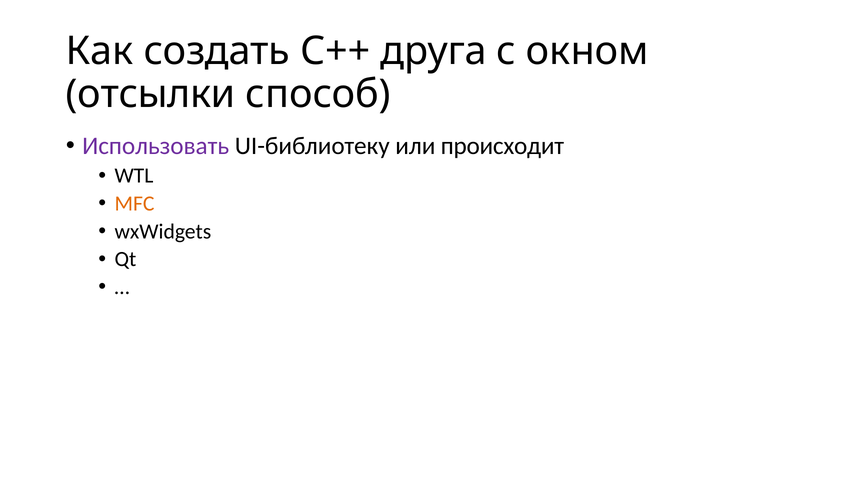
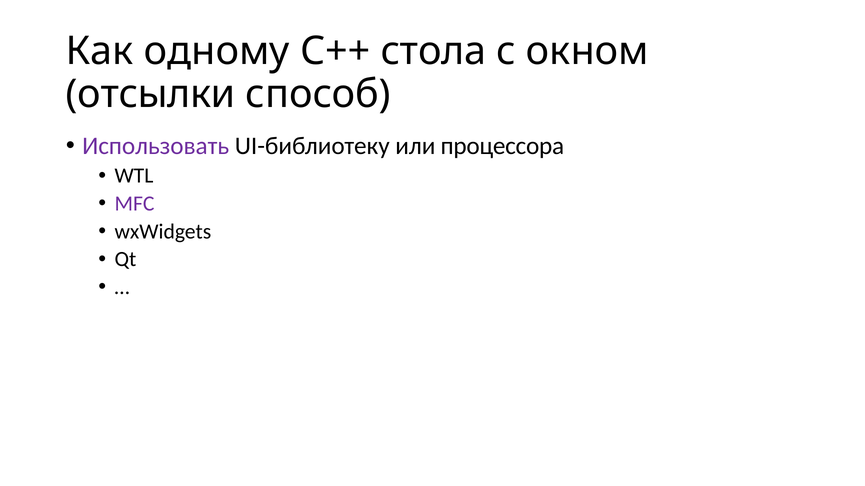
создать: создать -> одному (217, 51)
друга: друга -> стола (433, 51)
происходит: происходит -> процессора (502, 146)
MFC colour: orange -> purple (135, 204)
